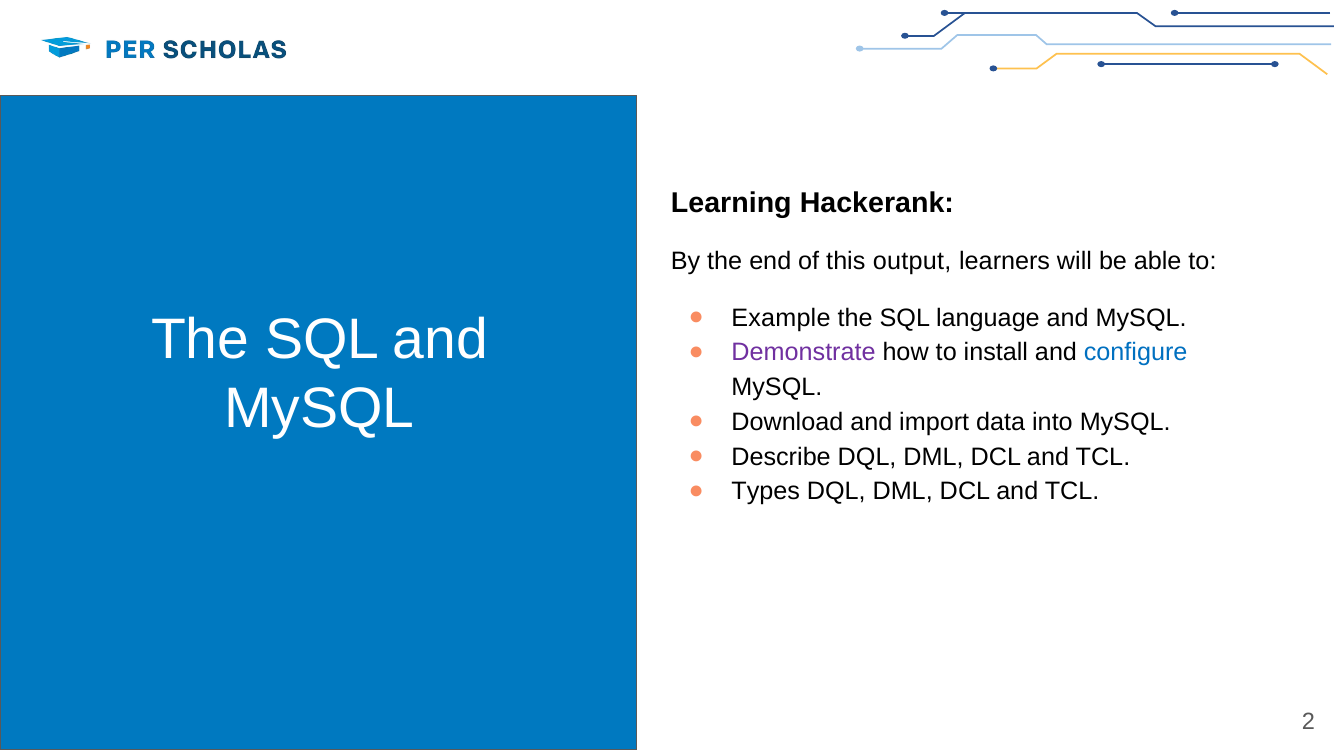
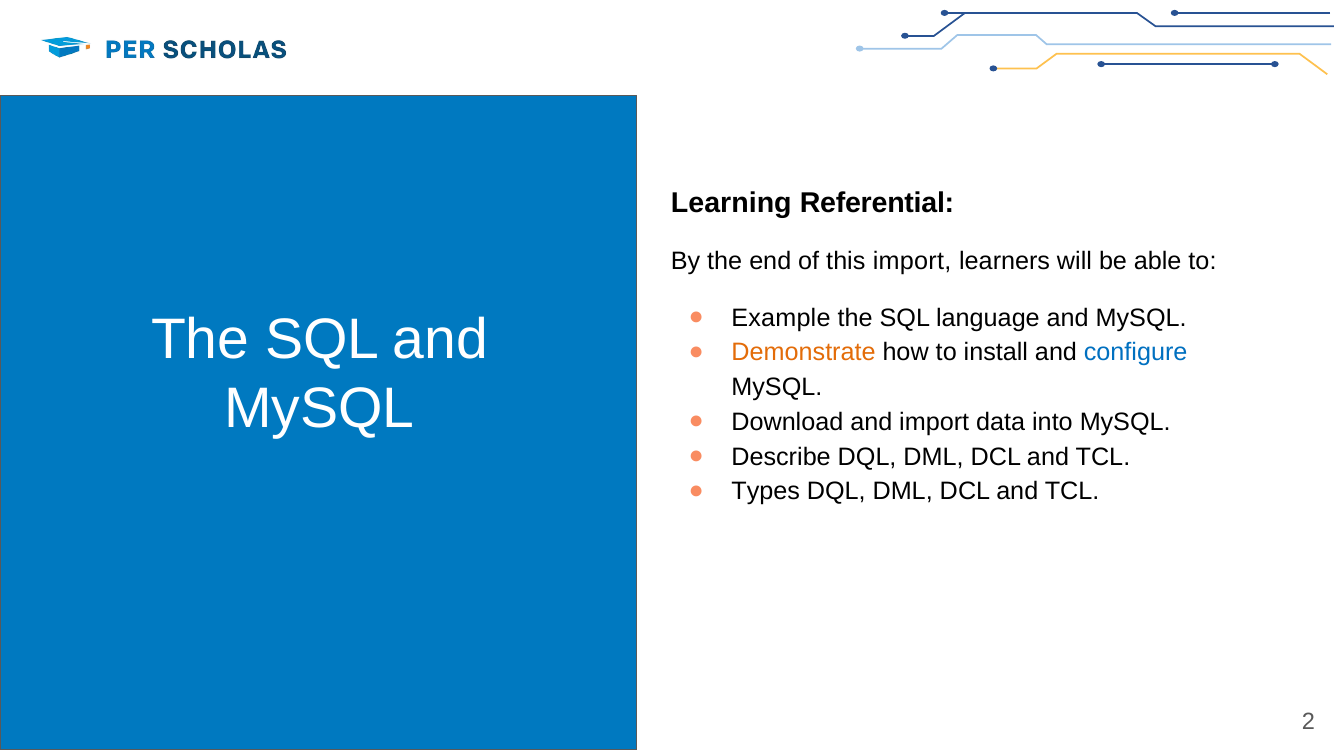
Hackerank: Hackerank -> Referential (877, 203)
this output: output -> import (912, 261)
Demonstrate colour: purple -> orange (804, 353)
